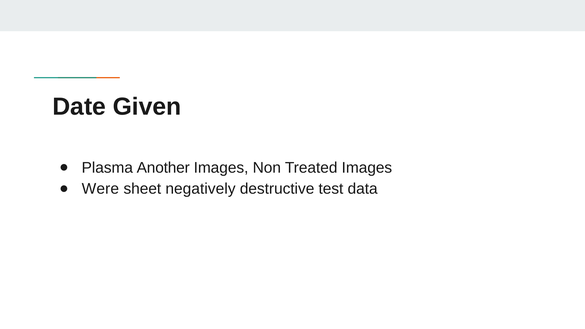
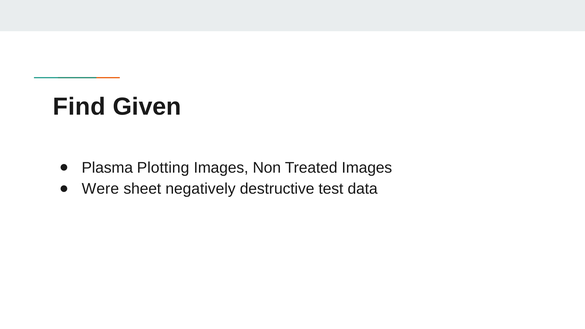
Date: Date -> Find (79, 107)
Another: Another -> Plotting (163, 168)
